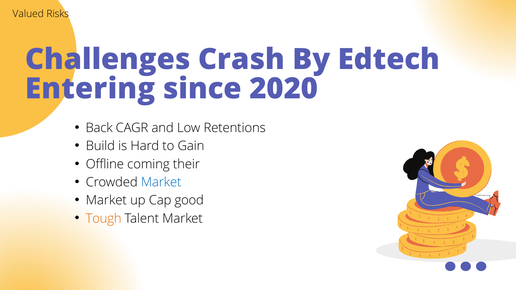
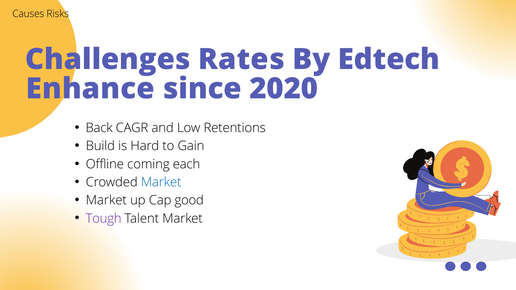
Valued: Valued -> Causes (28, 14)
Crash: Crash -> Rates (241, 60)
Entering: Entering -> Enhance (90, 89)
their: their -> each (186, 164)
Tough colour: orange -> purple (104, 219)
